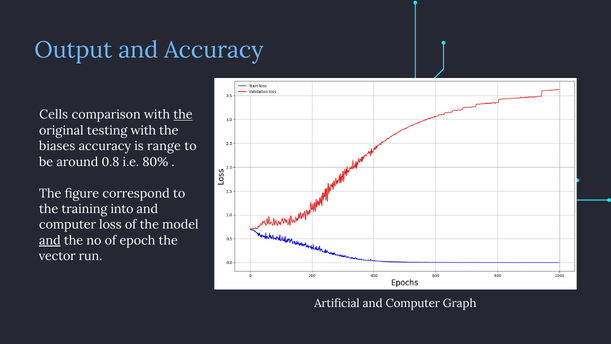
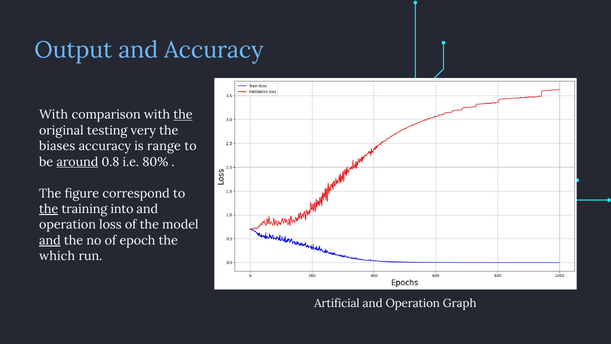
Cells: Cells -> With (54, 115)
testing with: with -> very (143, 130)
around underline: none -> present (77, 162)
the underline: none -> present (49, 209)
computer: computer -> operation (67, 225)
vector: vector -> which (57, 256)
Computer: Computer -> Operation (413, 303)
